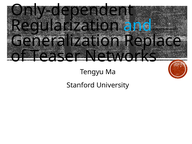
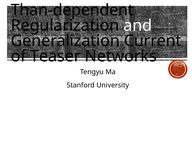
Only-dependent: Only-dependent -> Than-dependent (72, 10)
and colour: light blue -> white (138, 25)
Replace: Replace -> Current (153, 41)
